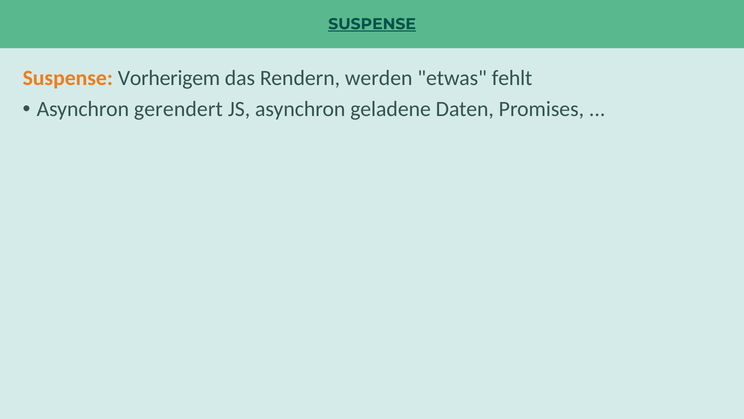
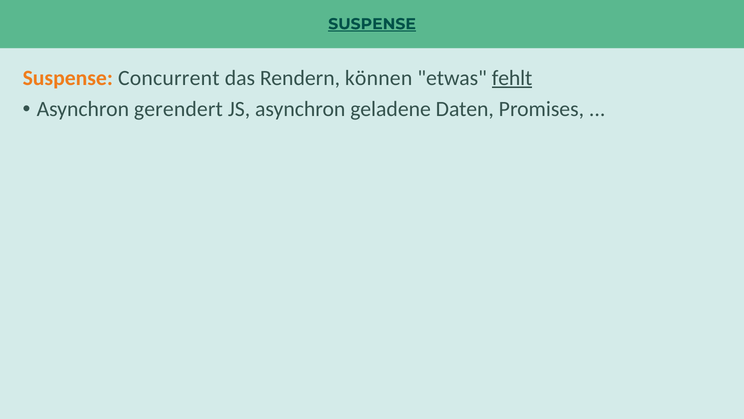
Vorherigem: Vorherigem -> Concurrent (169, 78)
werden: werden -> können (379, 78)
fehlt underline: none -> present (512, 78)
